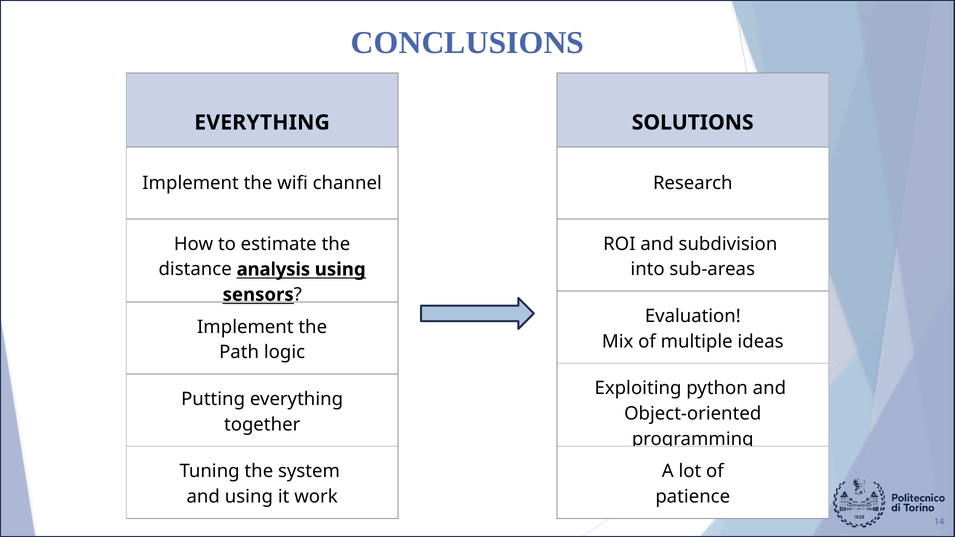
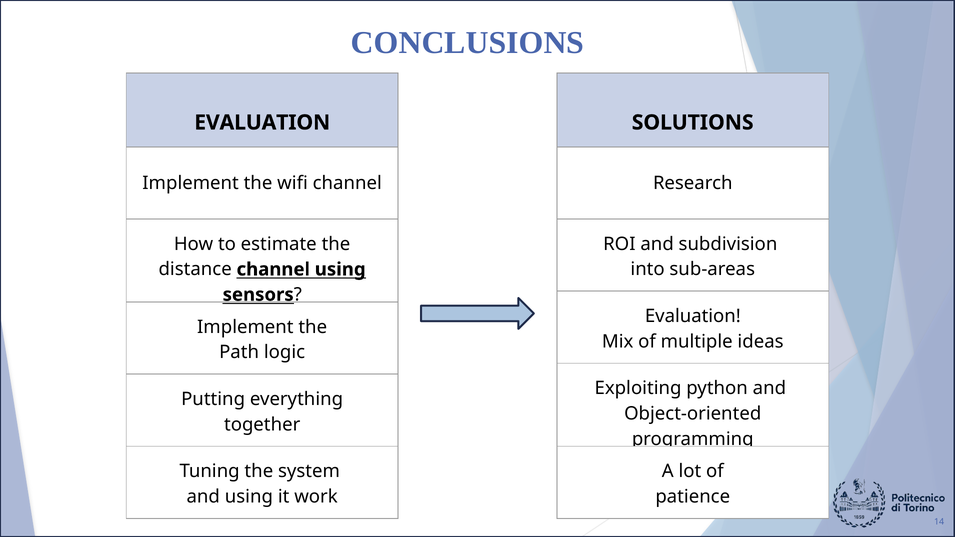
EVERYTHING: EVERYTHING -> EVALUATION (262, 123)
distance analysis: analysis -> channel (273, 269)
